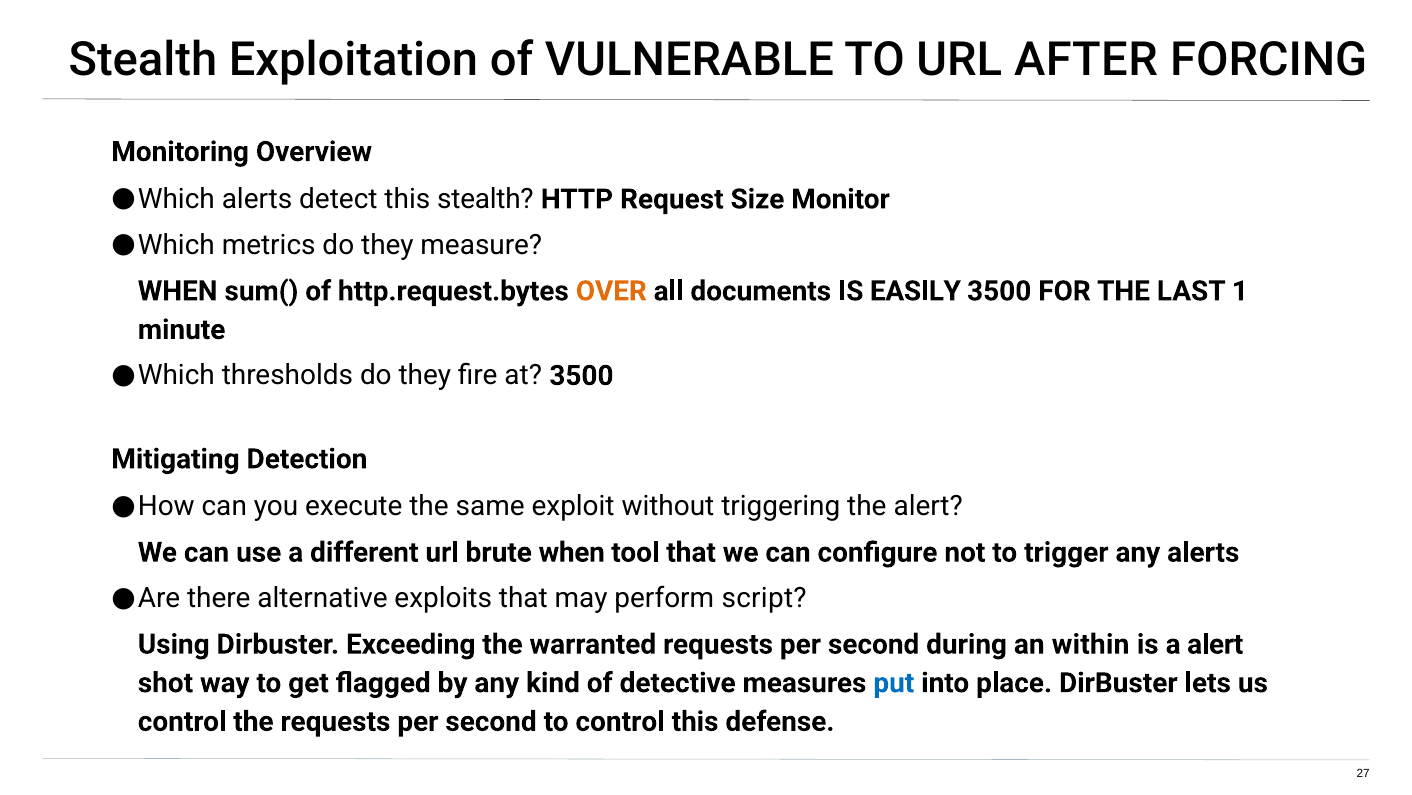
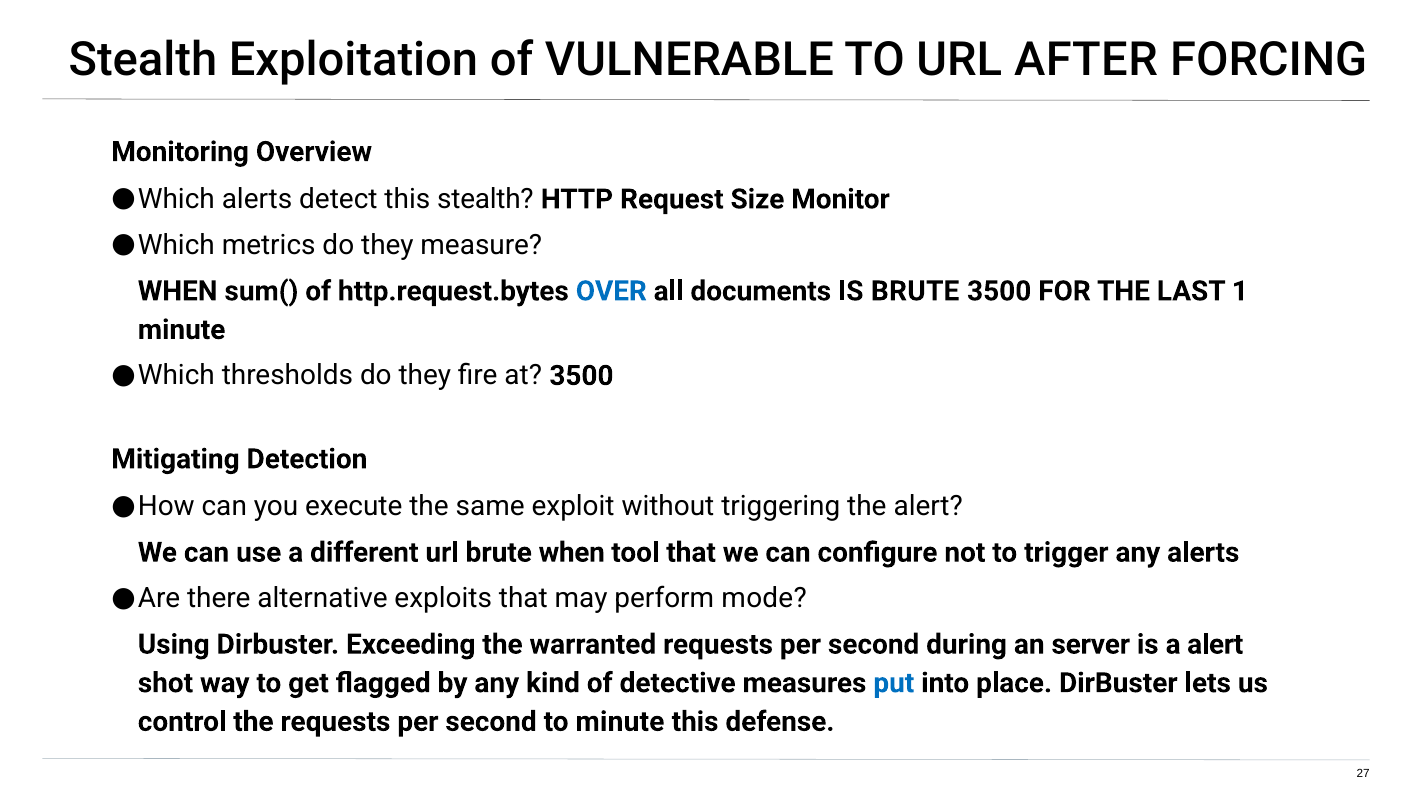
OVER colour: orange -> blue (611, 291)
IS EASILY: EASILY -> BRUTE (915, 291)
script: script -> mode (764, 598)
within: within -> server (1091, 644)
to control: control -> minute (620, 721)
